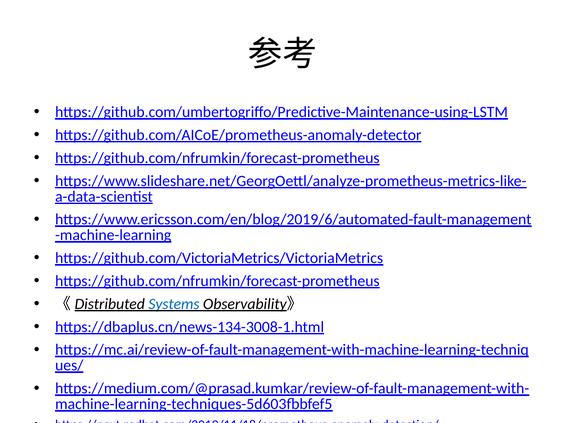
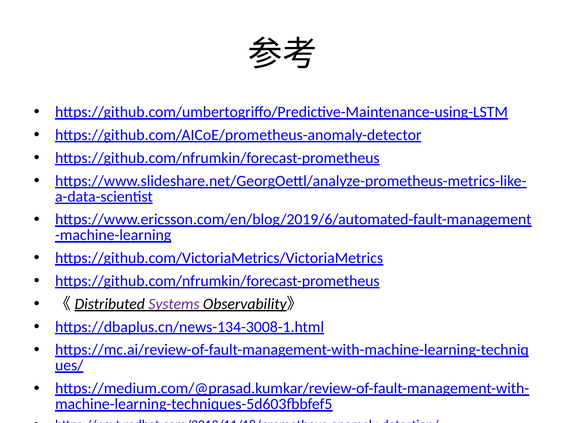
Systems colour: blue -> purple (174, 304)
